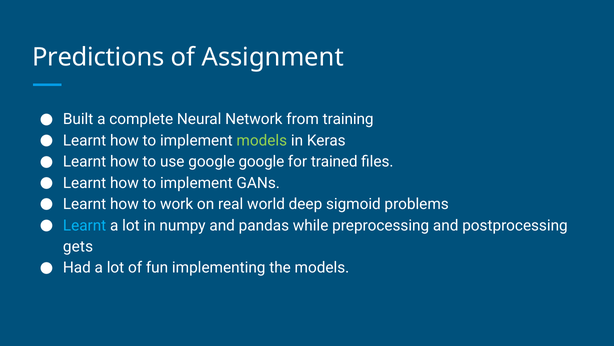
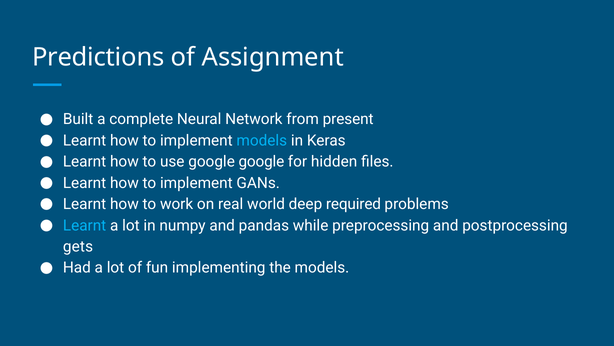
training: training -> present (348, 119)
models colour: light green -> light blue (262, 140)
trained: trained -> hidden (334, 162)
sigmoid: sigmoid -> required (353, 204)
